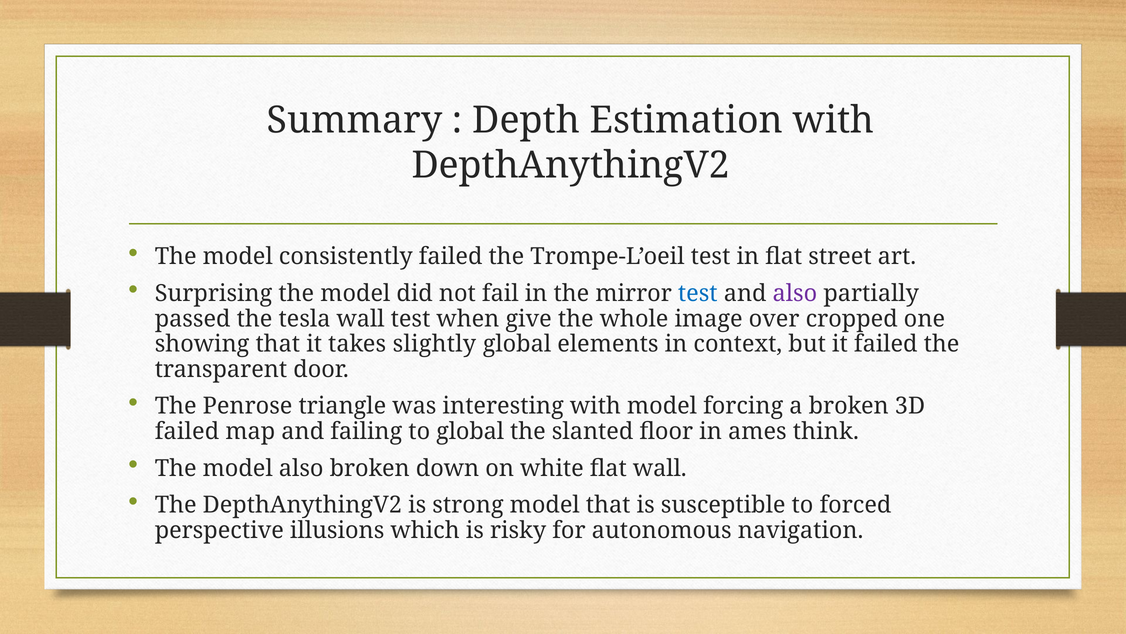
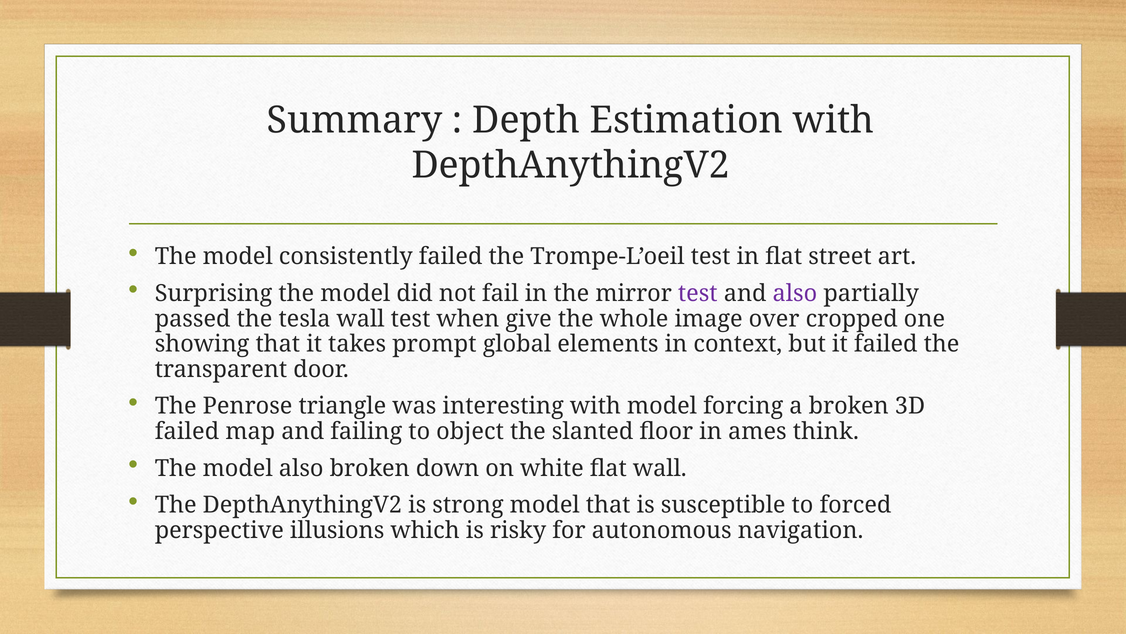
test colour: blue -> purple (698, 293)
slightly: slightly -> prompt (434, 344)
to global: global -> object (470, 431)
